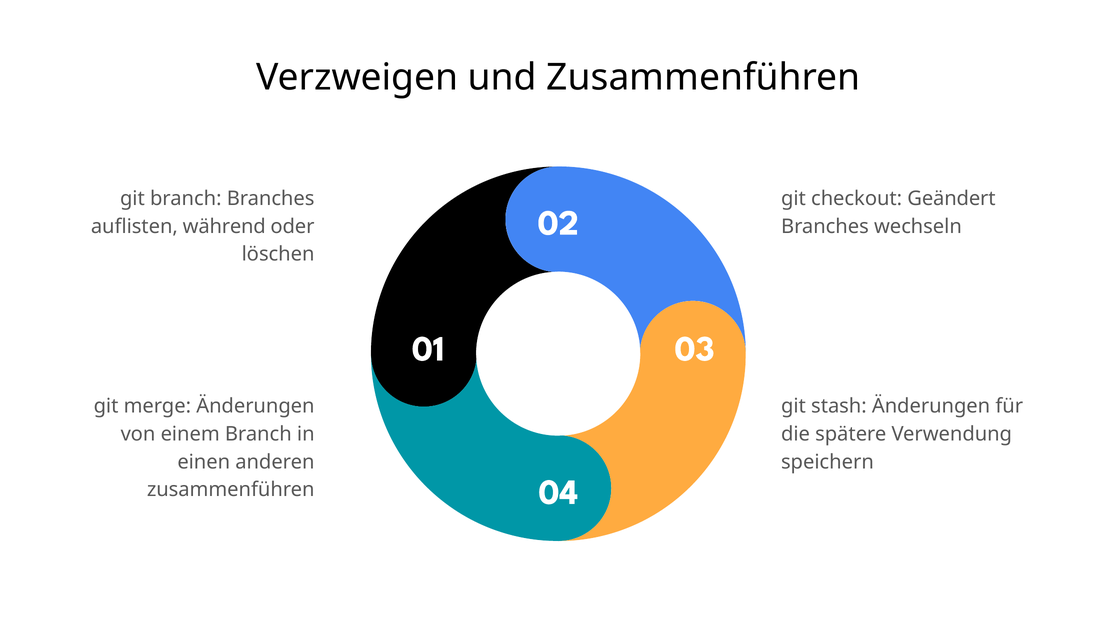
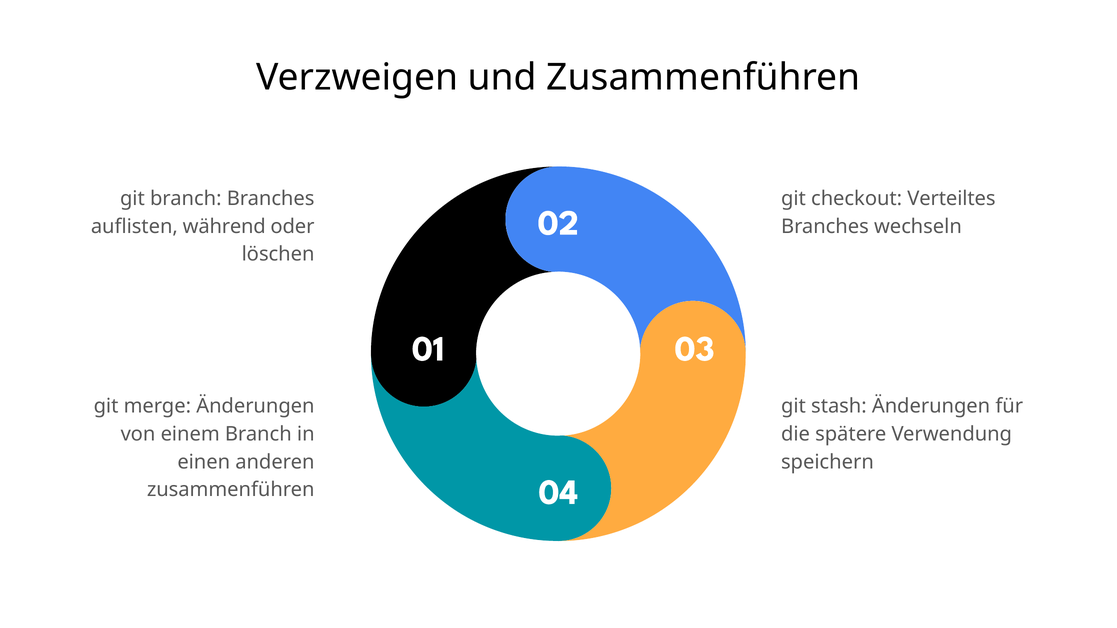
Geändert: Geändert -> Verteiltes (951, 199)
